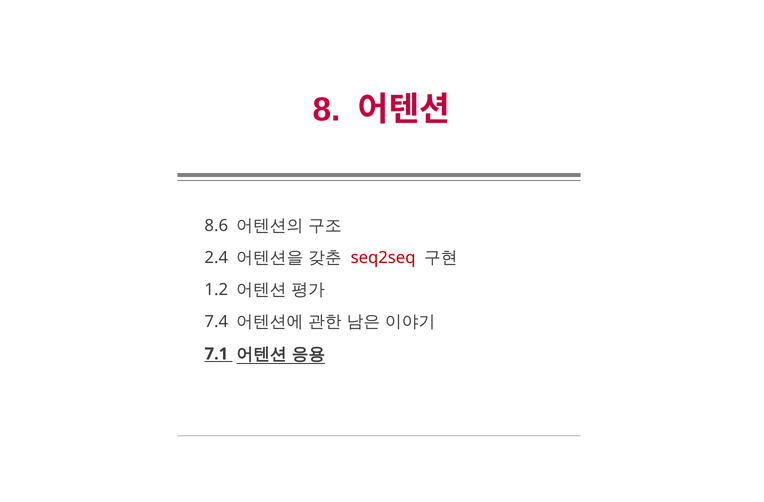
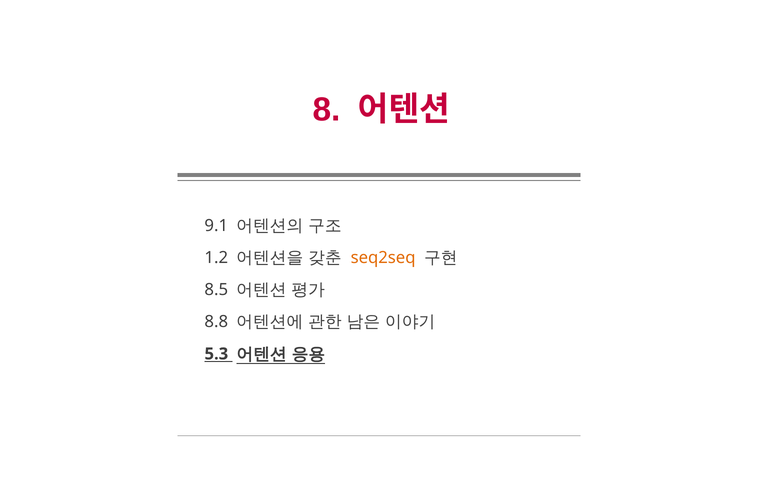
8.6: 8.6 -> 9.1 (216, 226)
2.4: 2.4 -> 1.2 (216, 258)
seq2seq colour: red -> orange (383, 258)
1.2: 1.2 -> 8.5 (216, 290)
7.4: 7.4 -> 8.8 (216, 322)
7.1: 7.1 -> 5.3 (216, 354)
